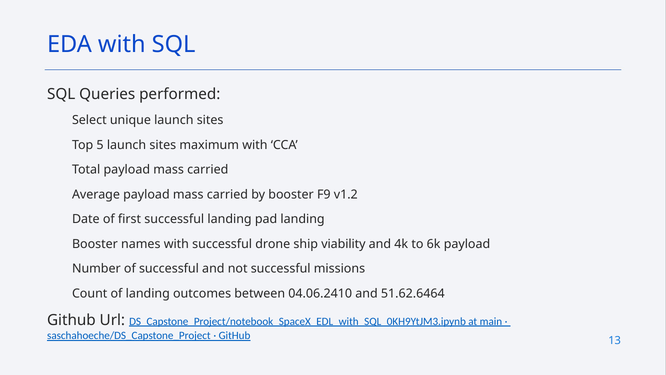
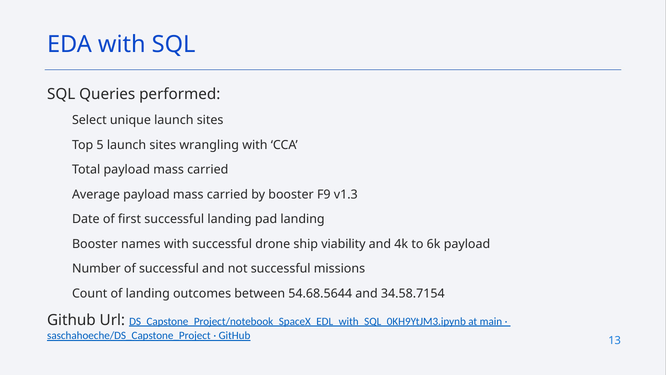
maximum: maximum -> wrangling (209, 145)
v1.2: v1.2 -> v1.3 (346, 194)
04.06.2410: 04.06.2410 -> 54.68.5644 (320, 293)
51.62.6464: 51.62.6464 -> 34.58.7154 (413, 293)
